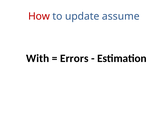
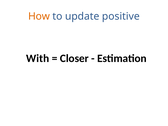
How colour: red -> orange (39, 16)
assume: assume -> positive (121, 16)
Errors: Errors -> Closer (74, 58)
